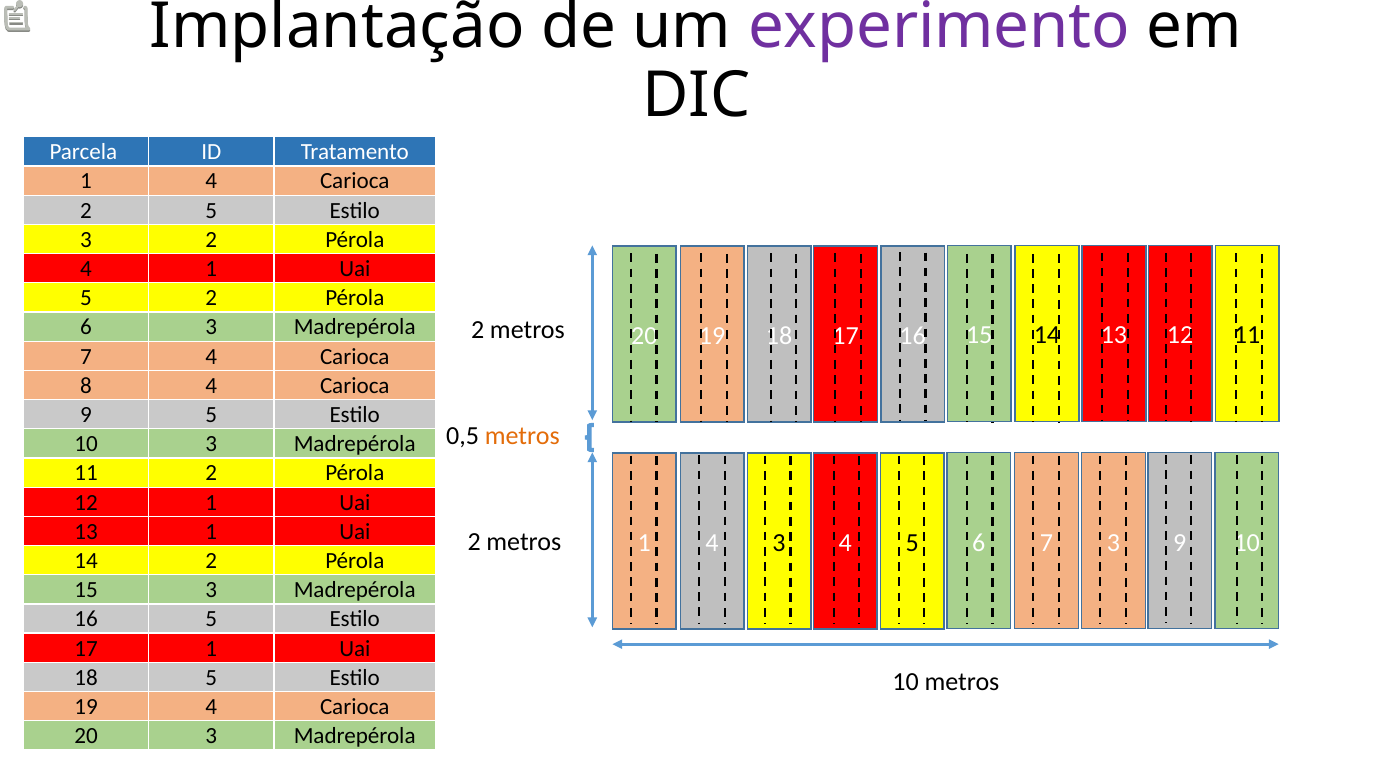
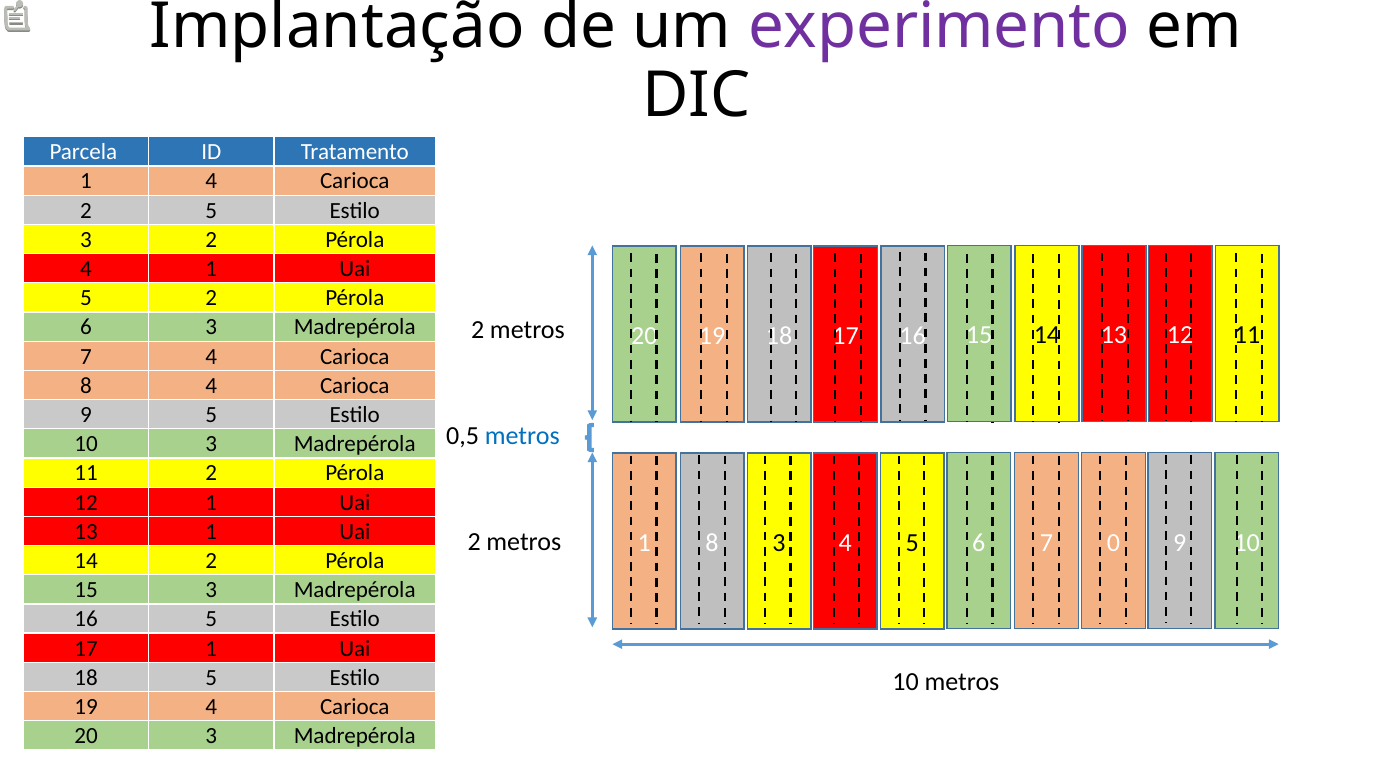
metros colour: orange -> blue (522, 436)
4: 4 -> 8 (712, 543)
7 3: 3 -> 0 (1114, 542)
